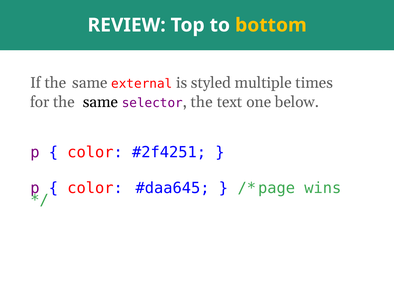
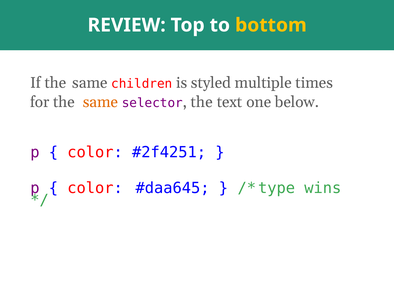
external: external -> children (142, 84)
same colour: black -> orange (100, 102)
page: page -> type (277, 188)
